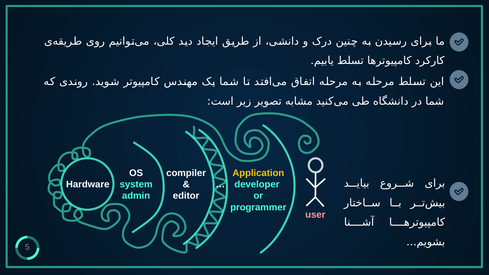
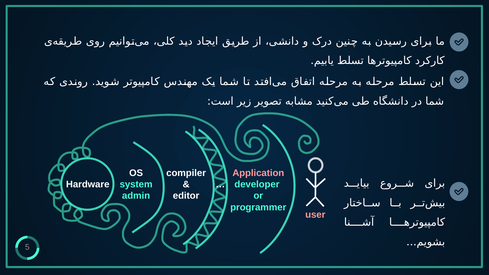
Application colour: yellow -> pink (258, 173)
